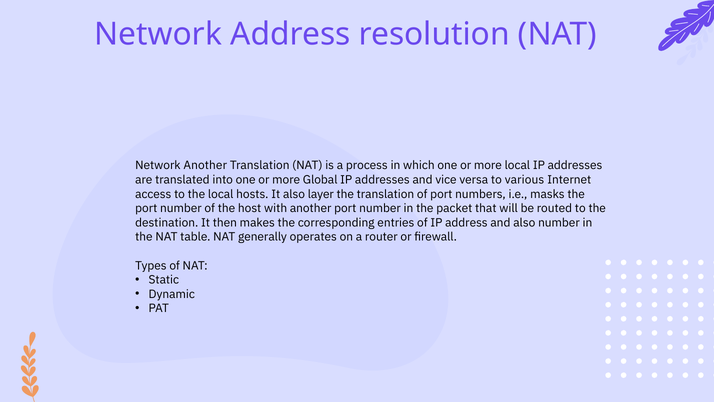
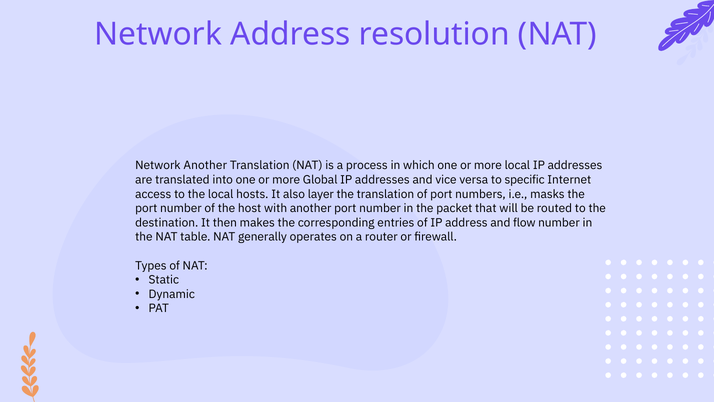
various: various -> specific (525, 180)
and also: also -> flow (524, 223)
